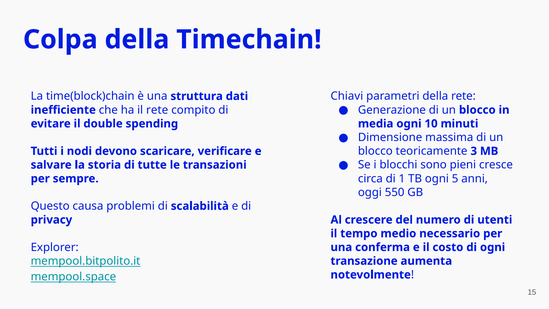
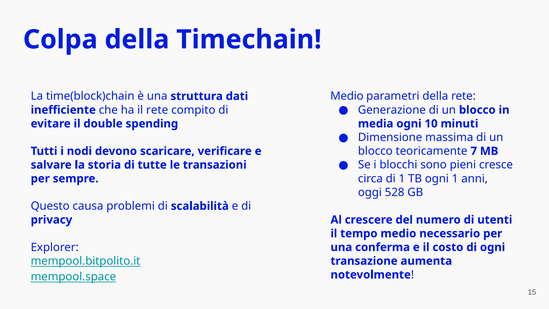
Chiavi: Chiavi -> Medio (347, 96)
3: 3 -> 7 (474, 151)
ogni 5: 5 -> 1 (455, 178)
550: 550 -> 528 (395, 192)
